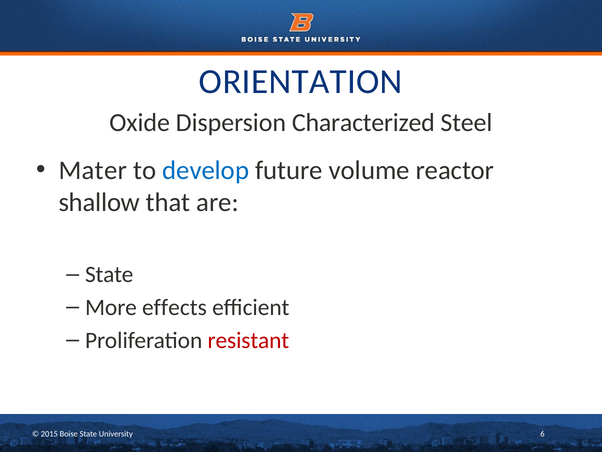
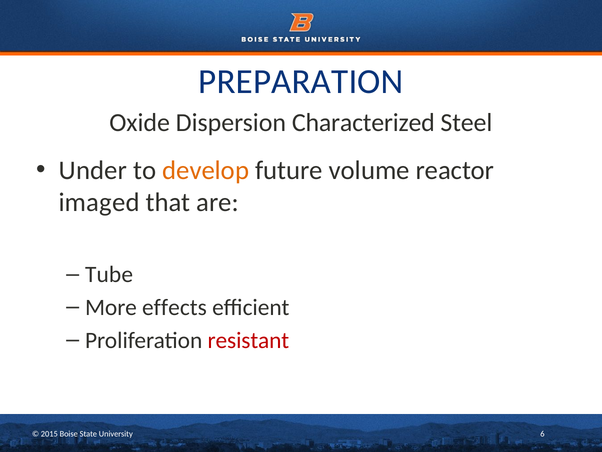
ORIENTATION: ORIENTATION -> PREPARATION (301, 82)
Mater: Mater -> Under (93, 170)
develop colour: blue -> orange (206, 170)
shallow: shallow -> imaged (99, 202)
State: State -> Tube (109, 274)
